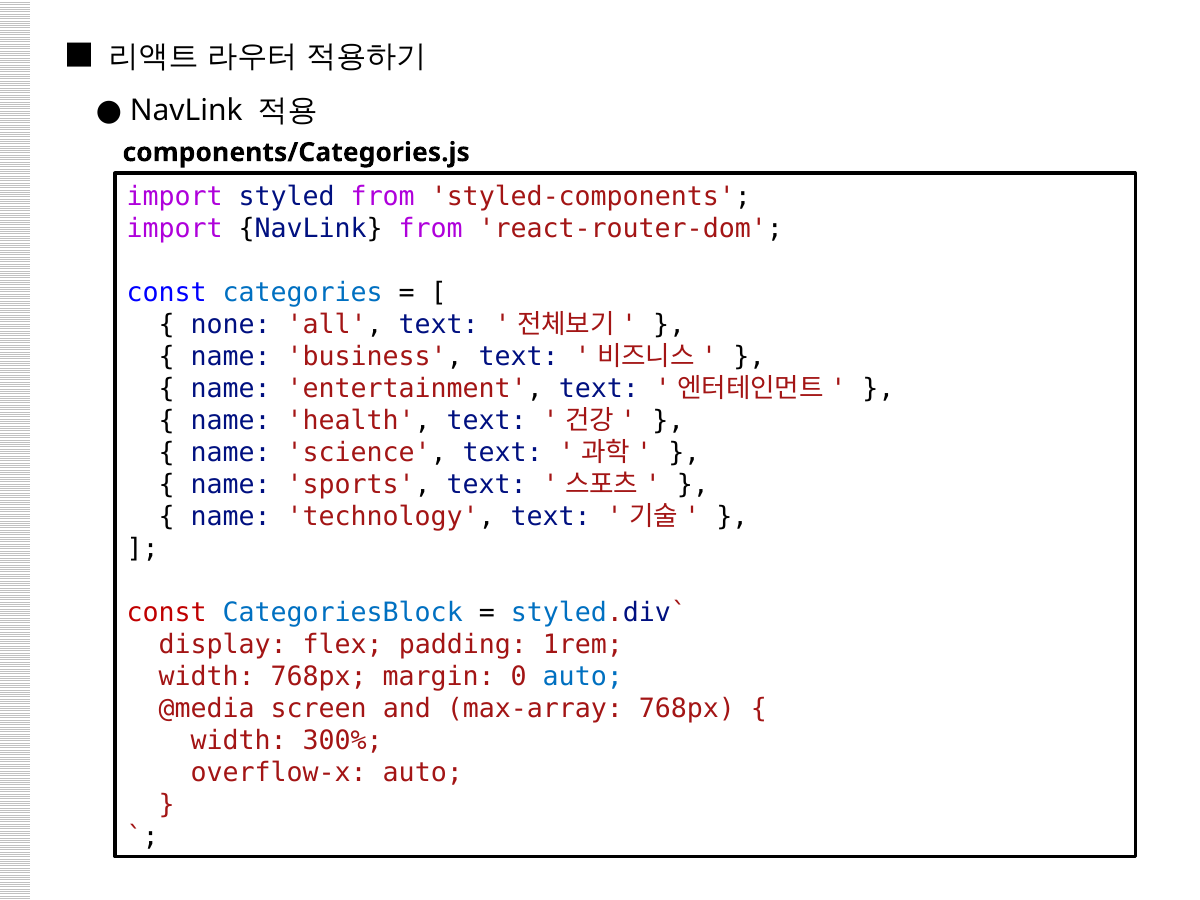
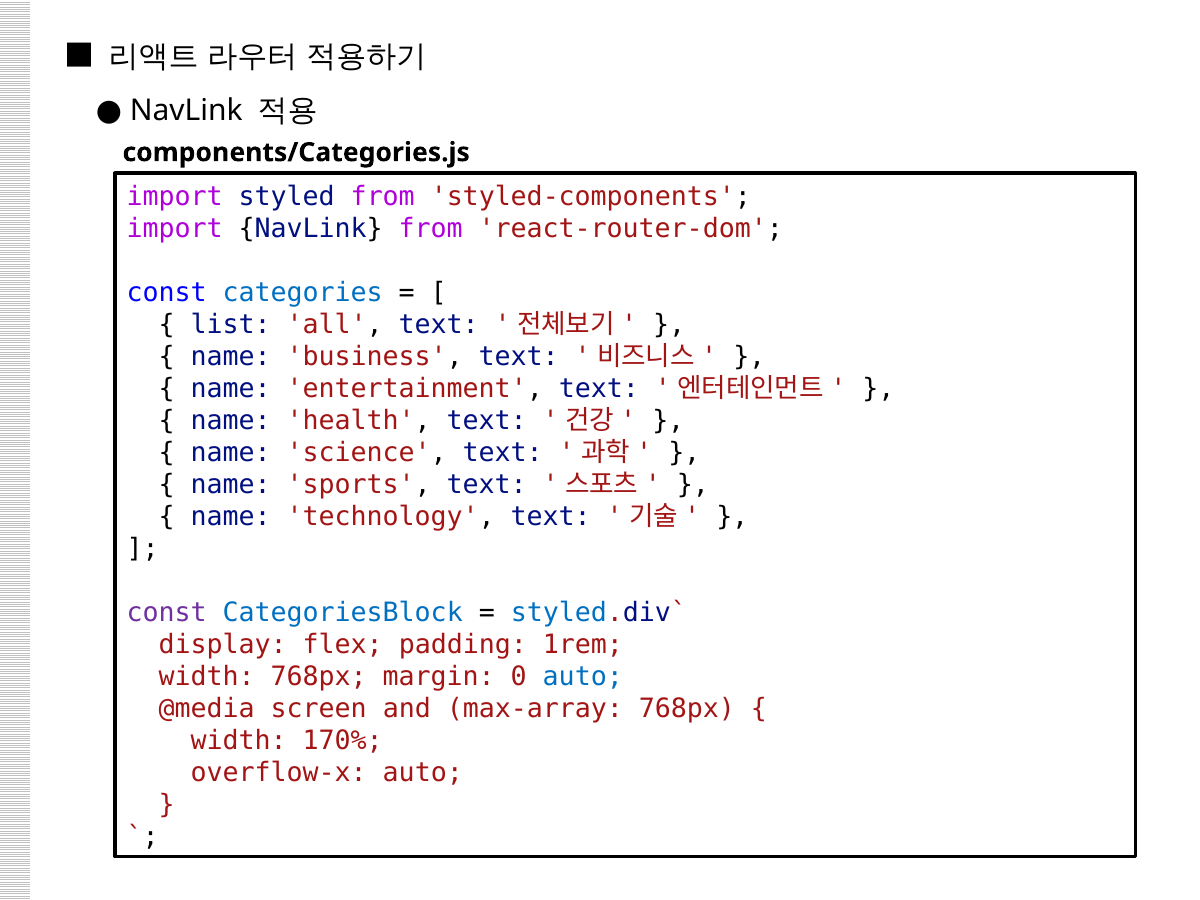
none: none -> list (231, 325)
const colour: red -> purple (167, 613)
300%: 300% -> 170% (343, 741)
